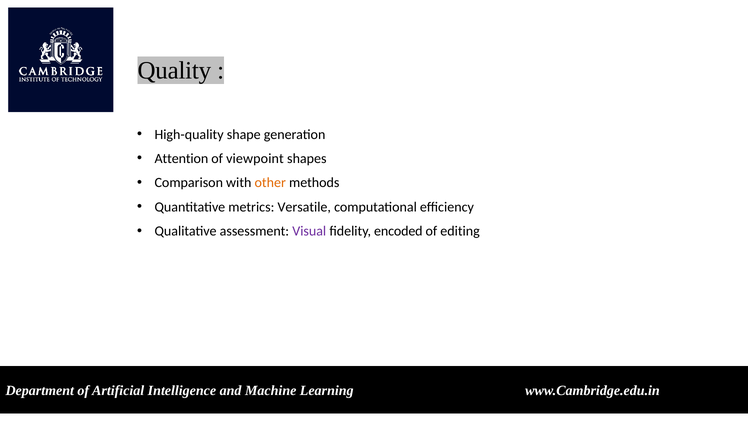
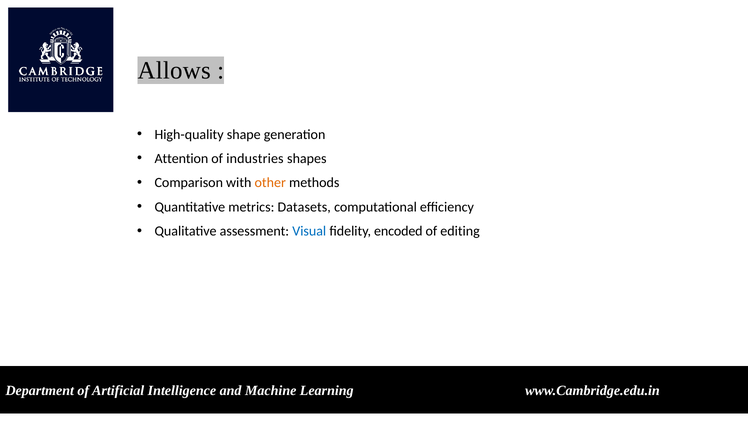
Quality: Quality -> Allows (174, 70)
viewpoint: viewpoint -> industries (255, 159)
Versatile: Versatile -> Datasets (304, 207)
Visual colour: purple -> blue (309, 231)
